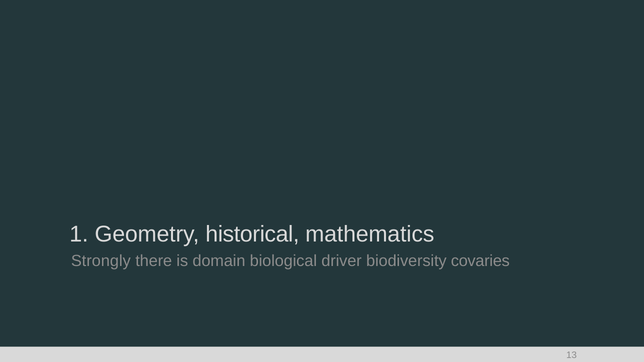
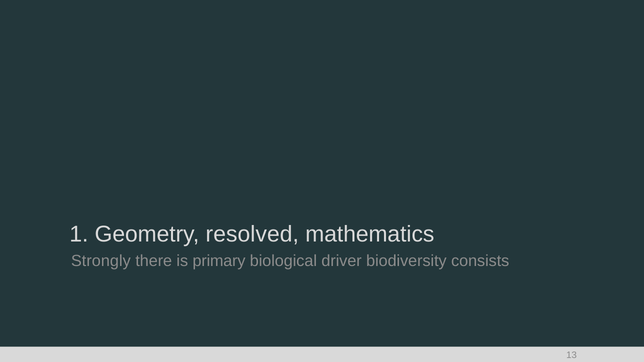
historical: historical -> resolved (252, 235)
domain: domain -> primary (219, 261)
covaries: covaries -> consists (480, 261)
